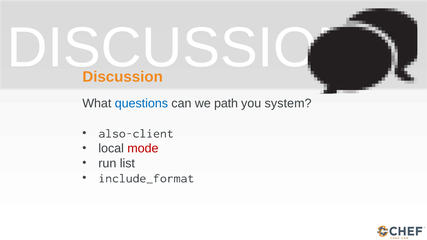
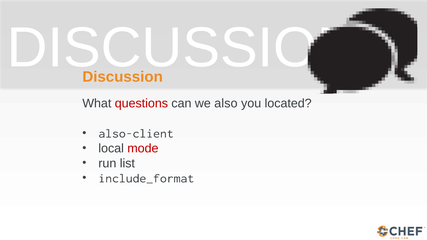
questions colour: blue -> red (141, 104)
path: path -> also (226, 104)
system: system -> located (288, 104)
